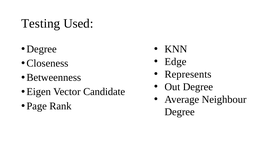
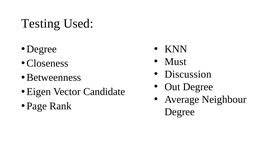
Edge: Edge -> Must (175, 62)
Represents: Represents -> Discussion (188, 74)
